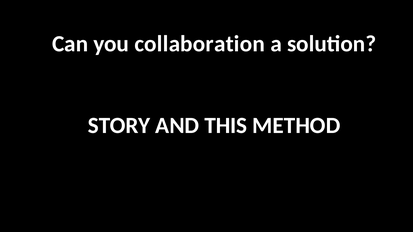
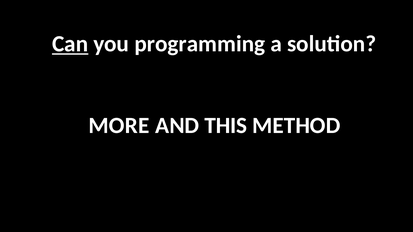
Can underline: none -> present (70, 44)
collaboration: collaboration -> programming (200, 44)
STORY: STORY -> MORE (119, 126)
